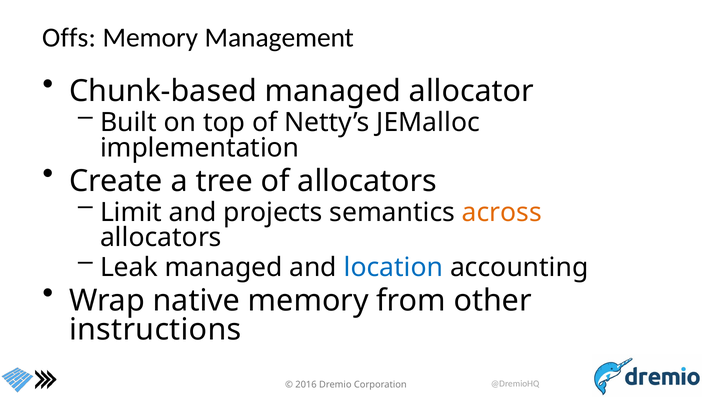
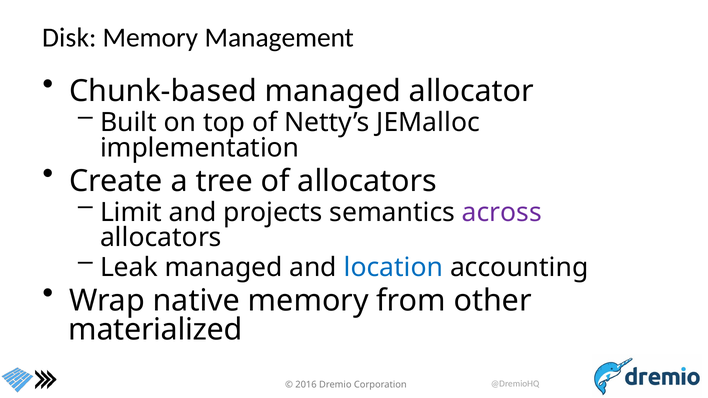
Offs: Offs -> Disk (69, 38)
across colour: orange -> purple (502, 212)
instructions: instructions -> materialized (155, 330)
